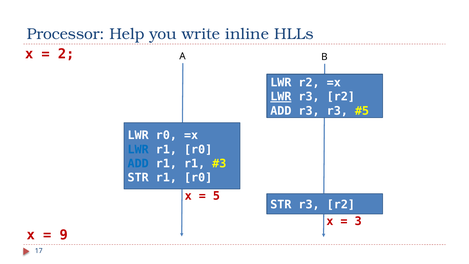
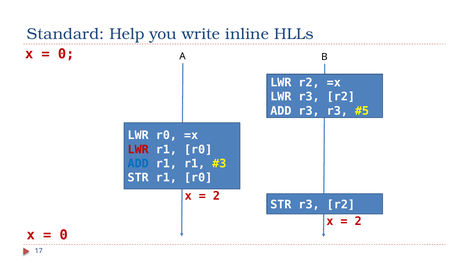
Processor: Processor -> Standard (66, 34)
2: 2 -> 0 (66, 54)
LWR underline: present -> none (281, 97)
LWR colour: blue -> red (138, 149)
5: 5 -> 2 (216, 196)
3: 3 -> 2 (358, 221)
9: 9 -> 0 (64, 235)
